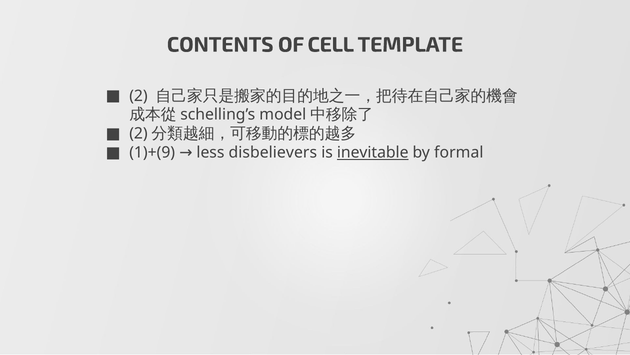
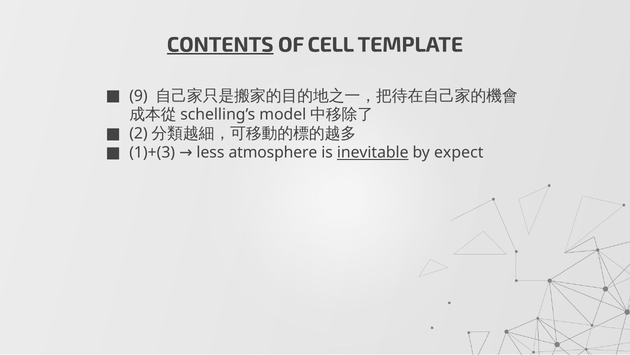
CONTENTS underline: none -> present (220, 45)
2: 2 -> 9 (138, 96)
1)+(9: 1)+(9 -> 1)+(3 (152, 152)
disbelievers: disbelievers -> atmosphere (273, 152)
formal: formal -> expect (459, 152)
